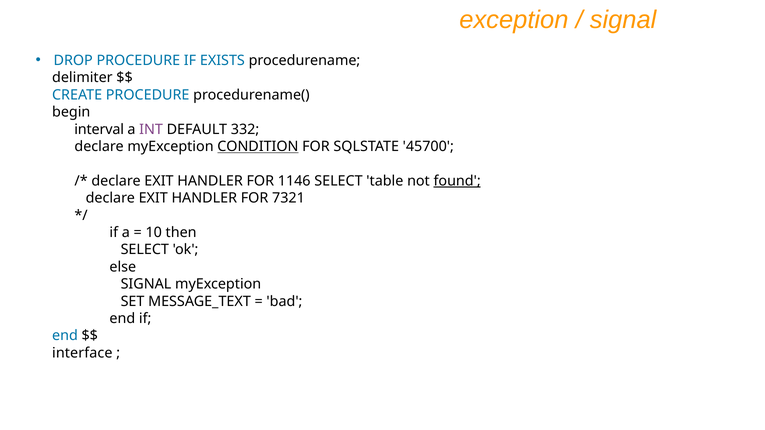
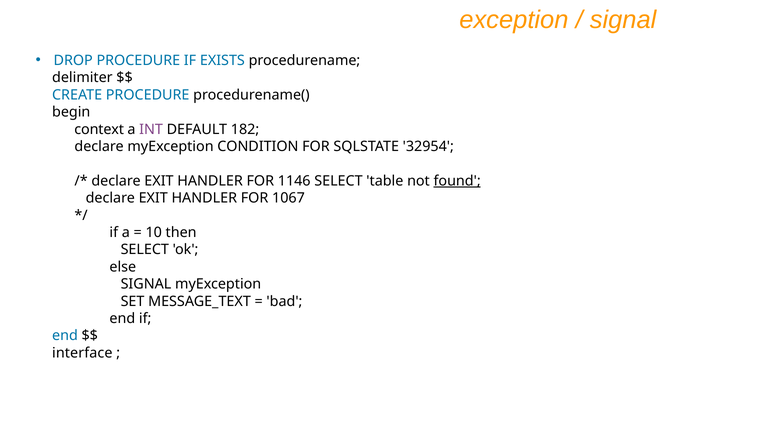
interval: interval -> context (99, 129)
332: 332 -> 182 (245, 129)
CONDITION underline: present -> none (258, 147)
45700: 45700 -> 32954 (428, 147)
7321: 7321 -> 1067 (288, 198)
